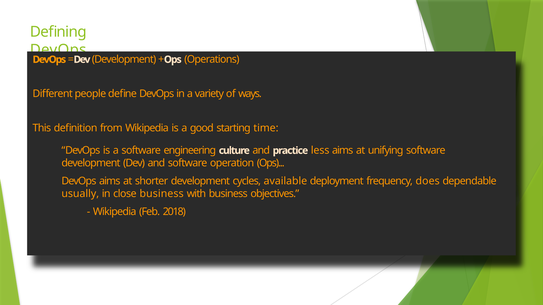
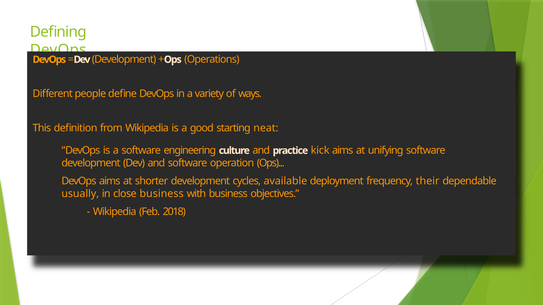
time: time -> neat (266, 128)
less: less -> kick (320, 151)
does: does -> their (428, 181)
